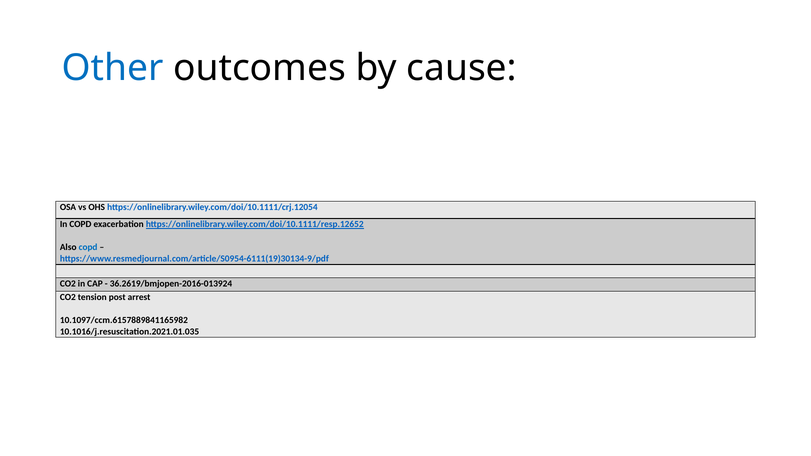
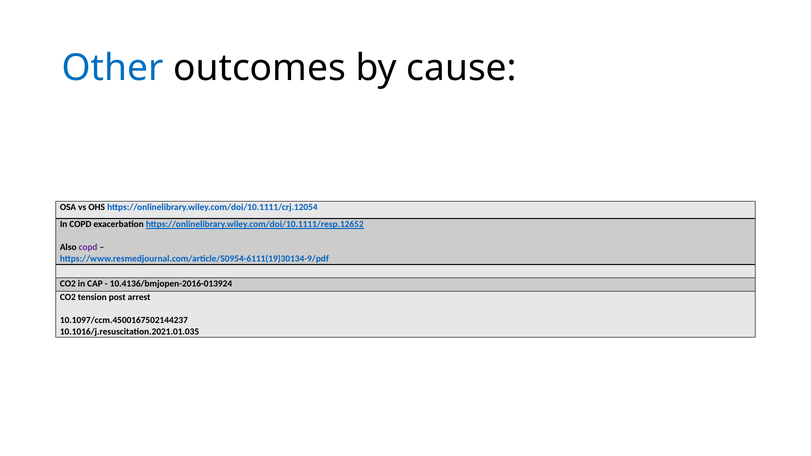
copd colour: blue -> purple (88, 247)
36.2619/bmjopen-2016-013924: 36.2619/bmjopen-2016-013924 -> 10.4136/bmjopen-2016-013924 (171, 284)
10.1097/ccm.6157889841165982: 10.1097/ccm.6157889841165982 -> 10.1097/ccm.4500167502144237 (124, 320)
